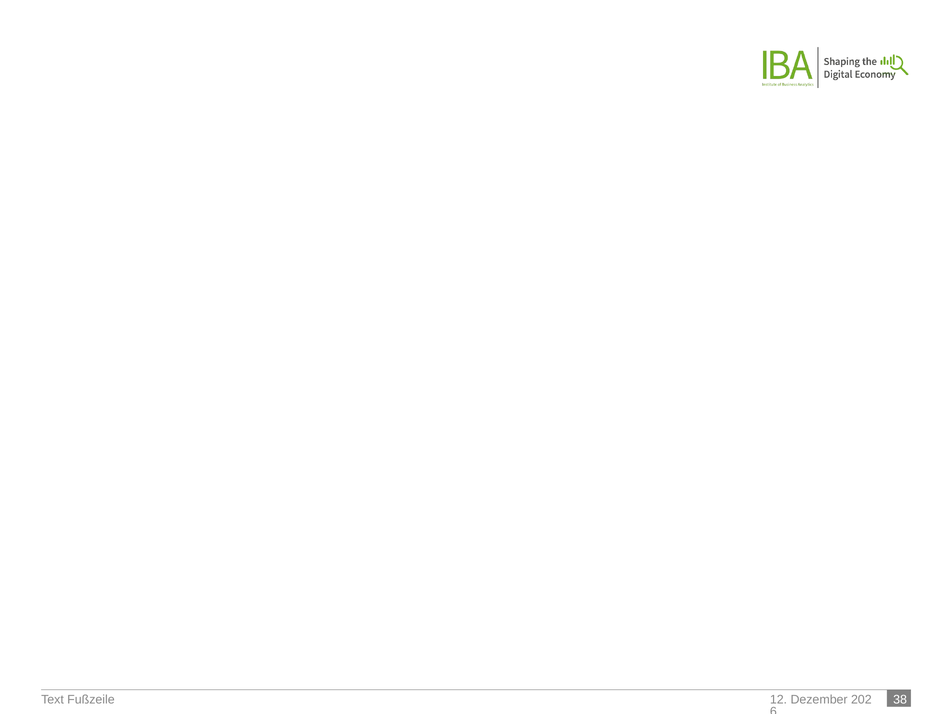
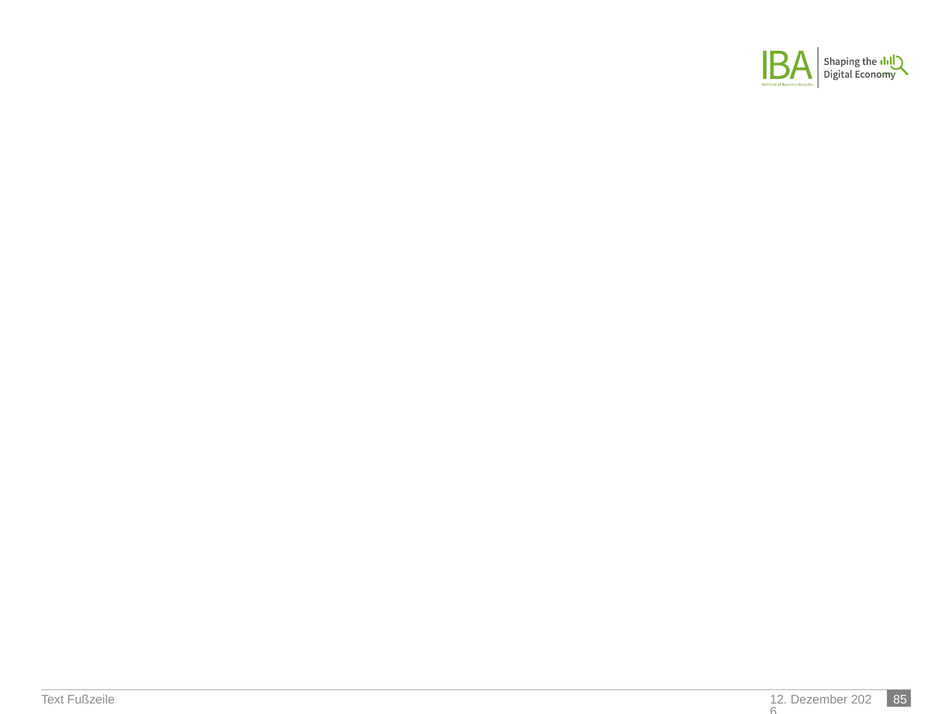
38: 38 -> 85 (900, 699)
